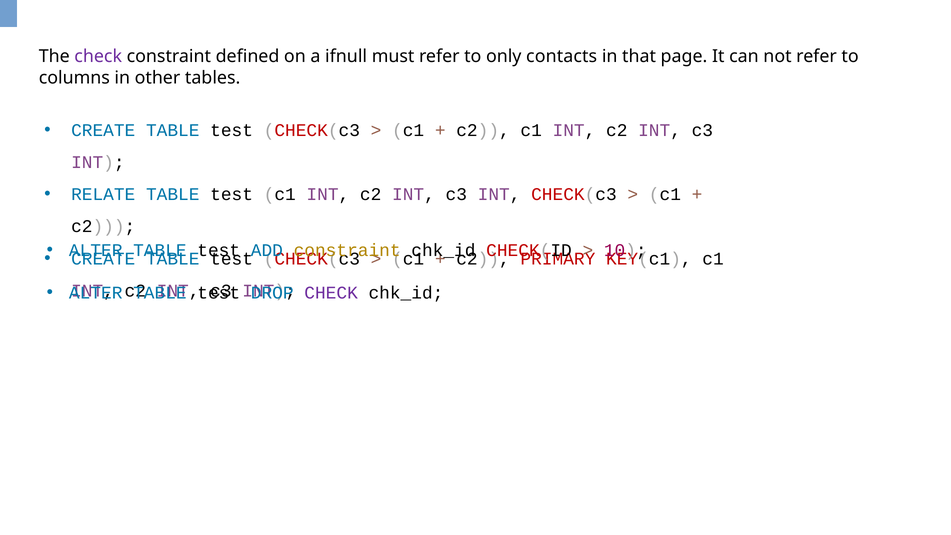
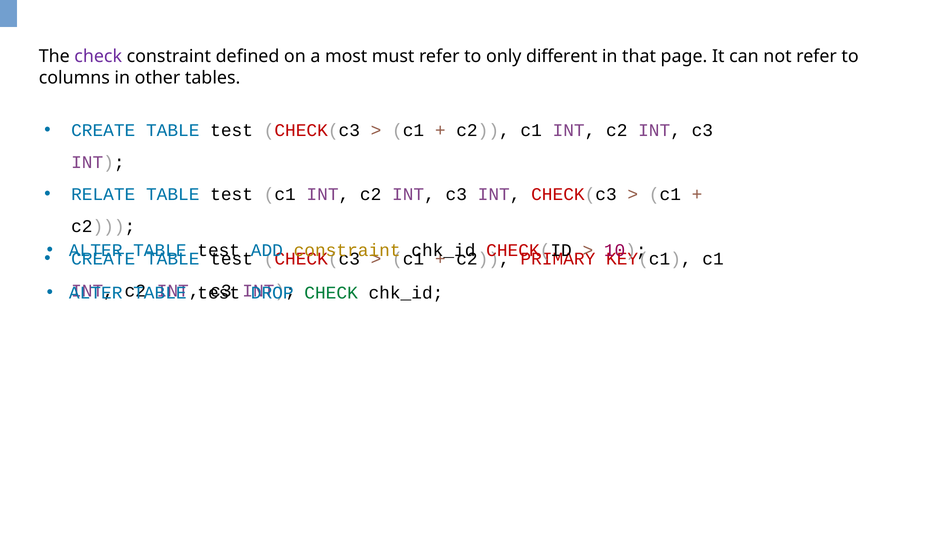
ifnull: ifnull -> most (346, 56)
contacts: contacts -> different (562, 56)
CHECK colour: purple -> green (331, 293)
